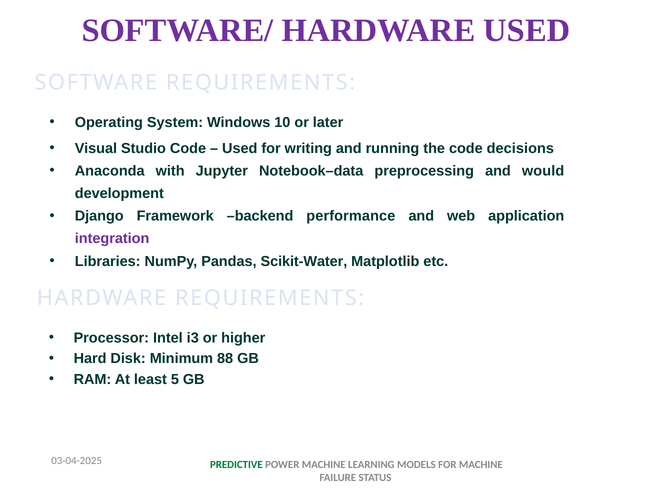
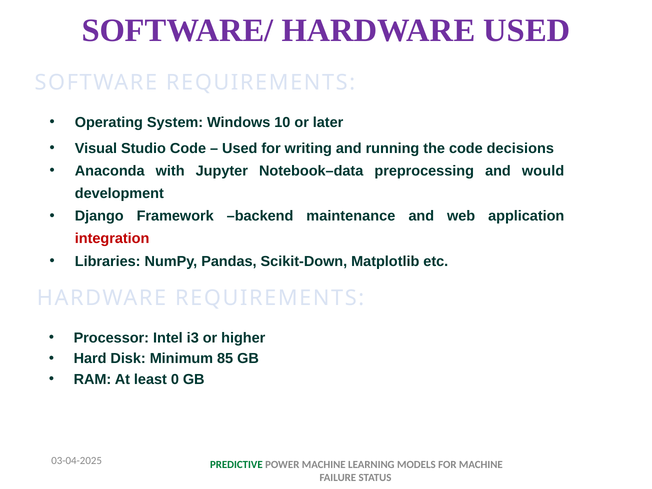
performance: performance -> maintenance (351, 216)
integration colour: purple -> red (112, 239)
Scikit-Water: Scikit-Water -> Scikit-Down (304, 261)
88: 88 -> 85 (225, 359)
5: 5 -> 0 (175, 380)
